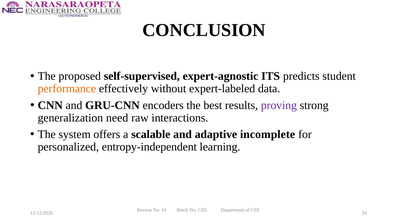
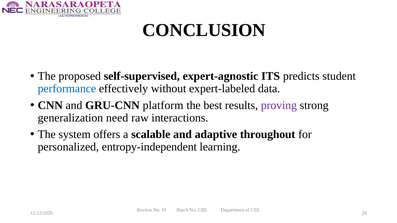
performance colour: orange -> blue (67, 89)
encoders: encoders -> platform (163, 105)
incomplete: incomplete -> throughout (268, 134)
